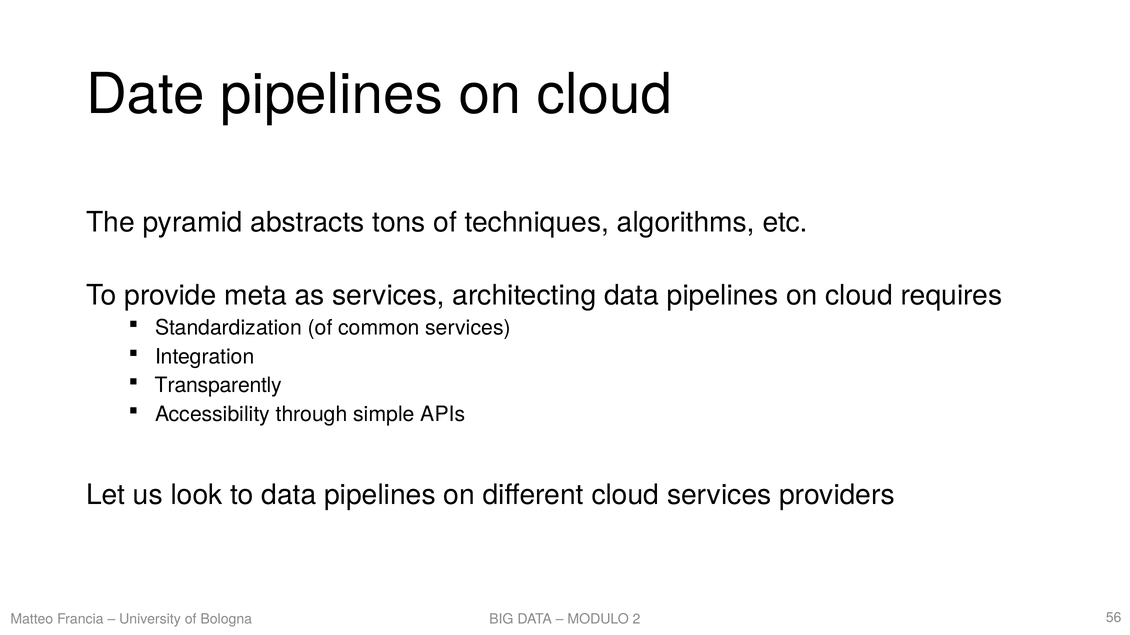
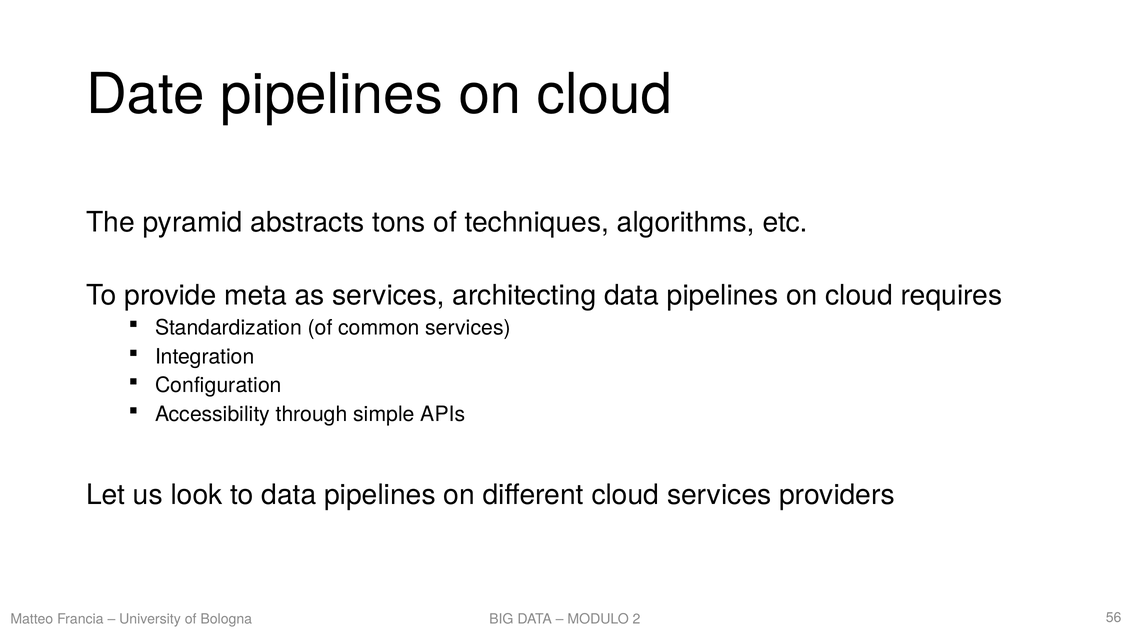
Transparently: Transparently -> Configuration (218, 386)
